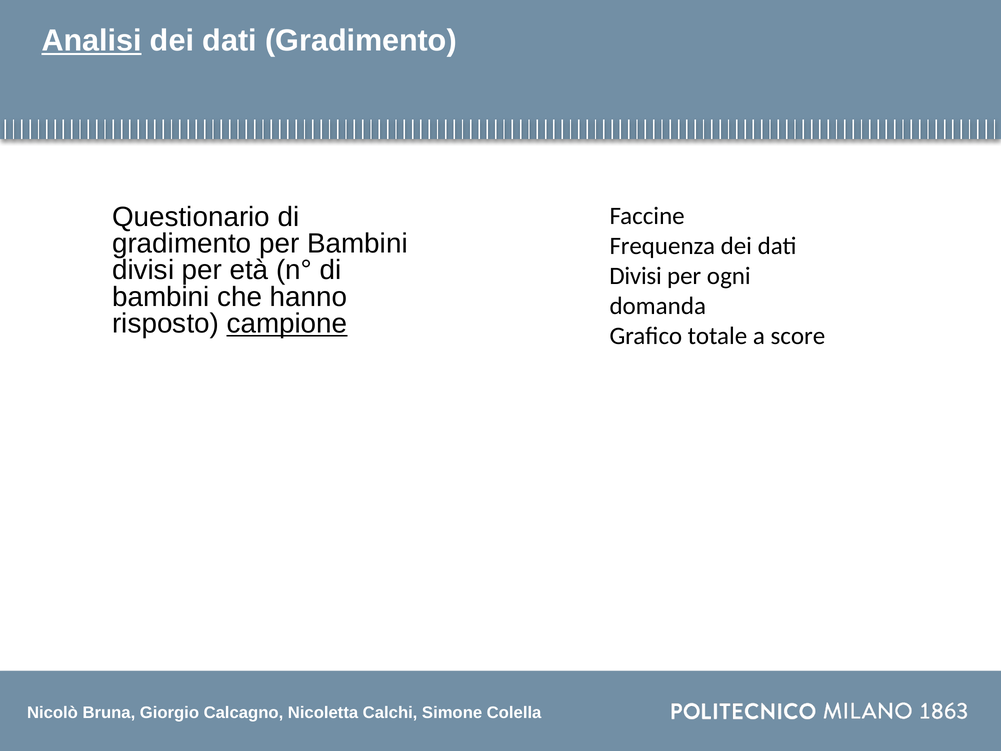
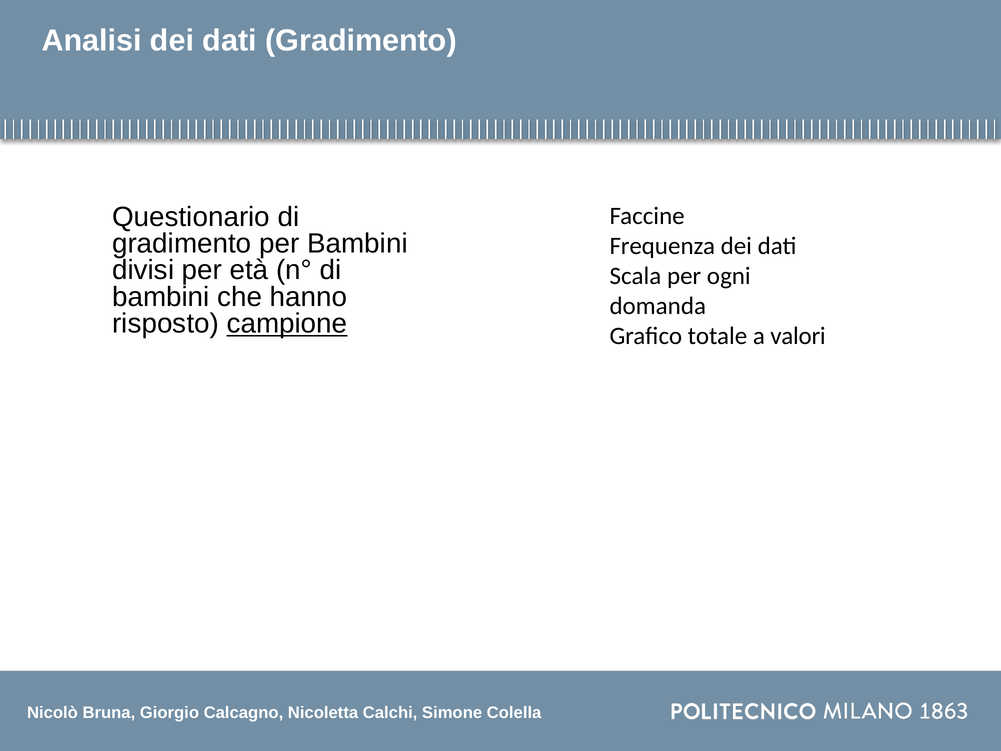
Analisi underline: present -> none (92, 41)
Divisi: Divisi -> Scala (635, 276)
score: score -> valori (798, 336)
